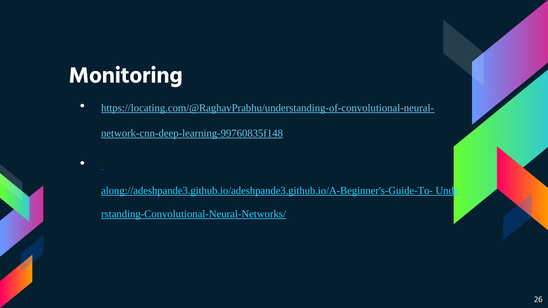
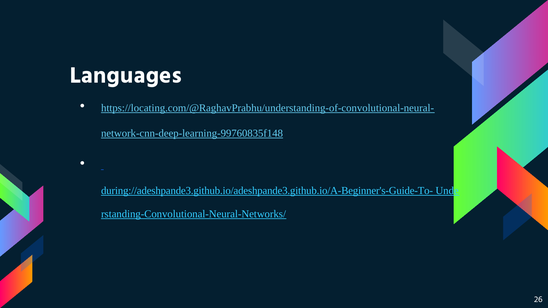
Monitoring: Monitoring -> Languages (126, 75)
along://adeshpande3.github.io/adeshpande3.github.io/A-Beginner's-Guide-To-: along://adeshpande3.github.io/adeshpande3.github.io/A-Beginner's-Guide-To- -> during://adeshpande3.github.io/adeshpande3.github.io/A-Beginner's-Guide-To- (267, 191)
